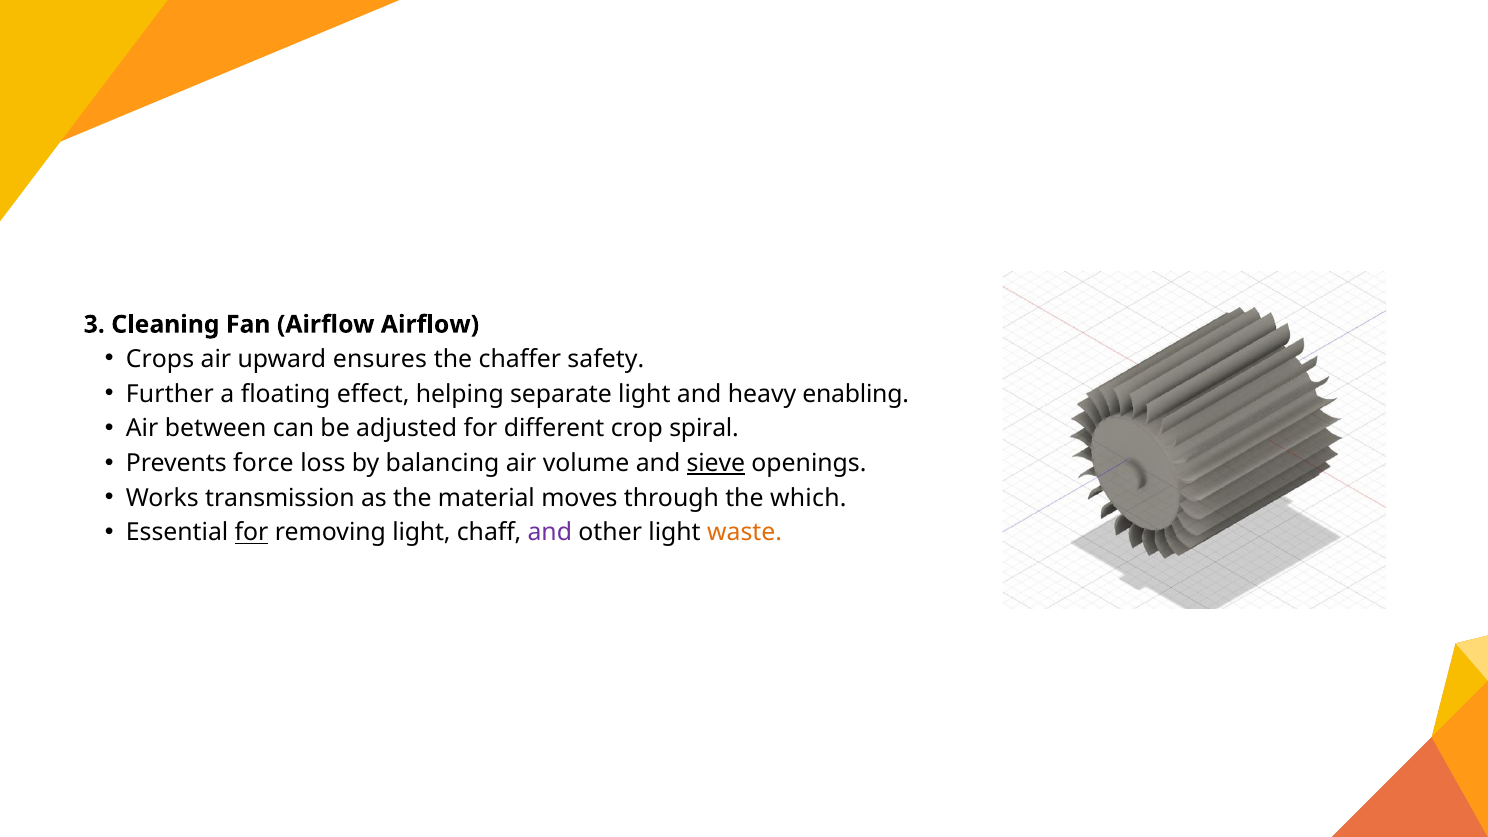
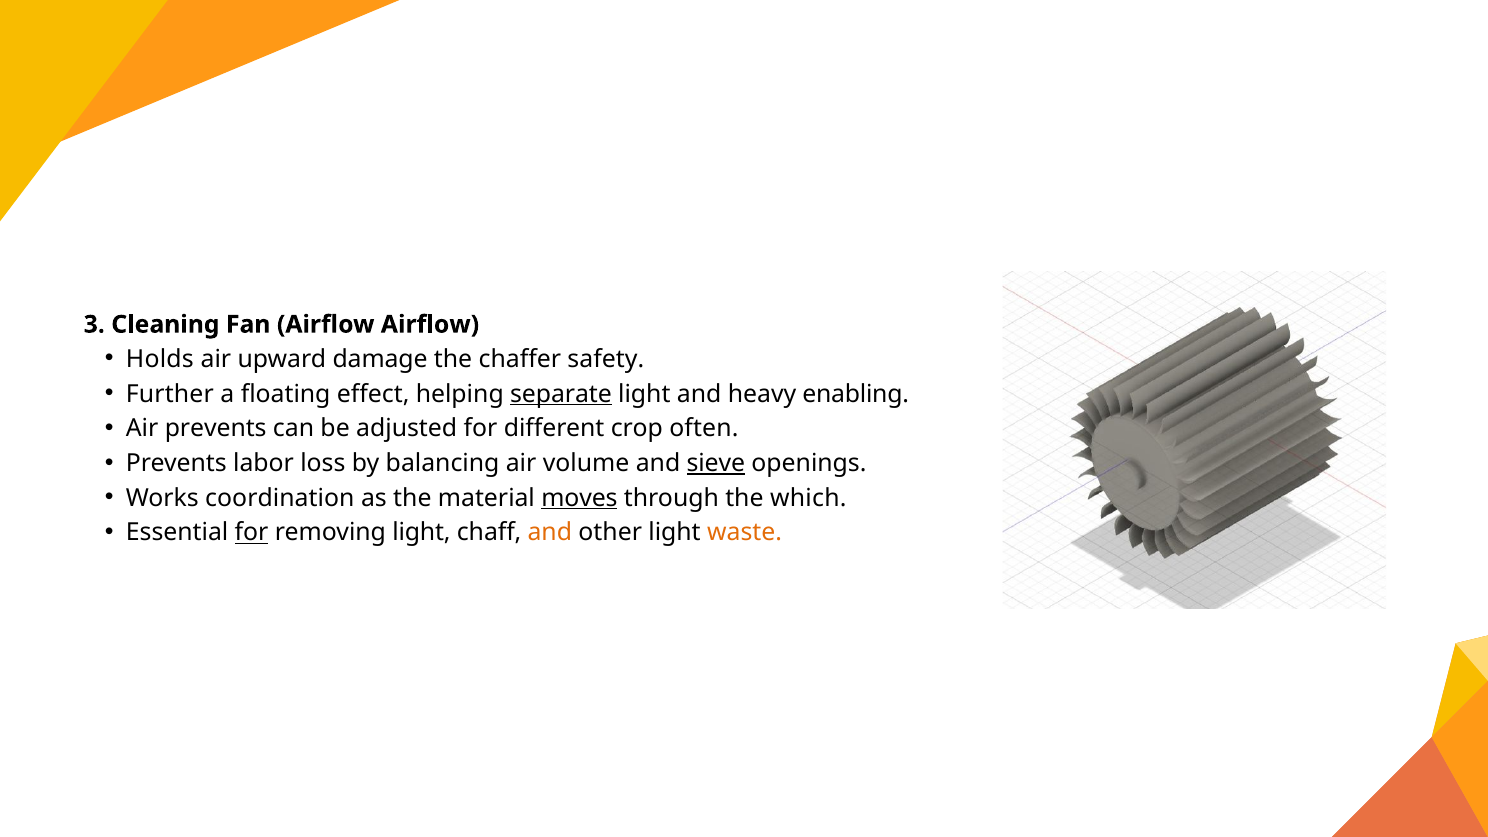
Crops: Crops -> Holds (160, 359)
ensures: ensures -> damage (380, 359)
separate underline: none -> present (561, 394)
Air between: between -> prevents (216, 429)
spiral: spiral -> often (704, 429)
force: force -> labor (264, 463)
transmission: transmission -> coordination (280, 498)
moves underline: none -> present (579, 498)
and colour: purple -> orange (550, 533)
